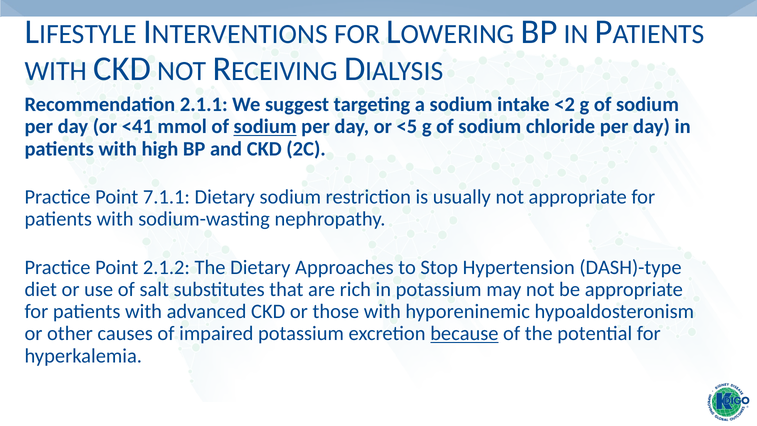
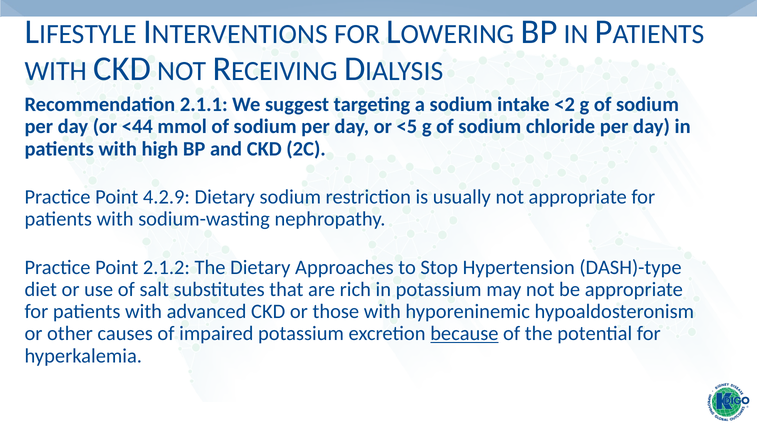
<41: <41 -> <44 (137, 127)
sodium underline: present -> none (265, 127)
7.1.1: 7.1.1 -> 4.2.9 (166, 197)
